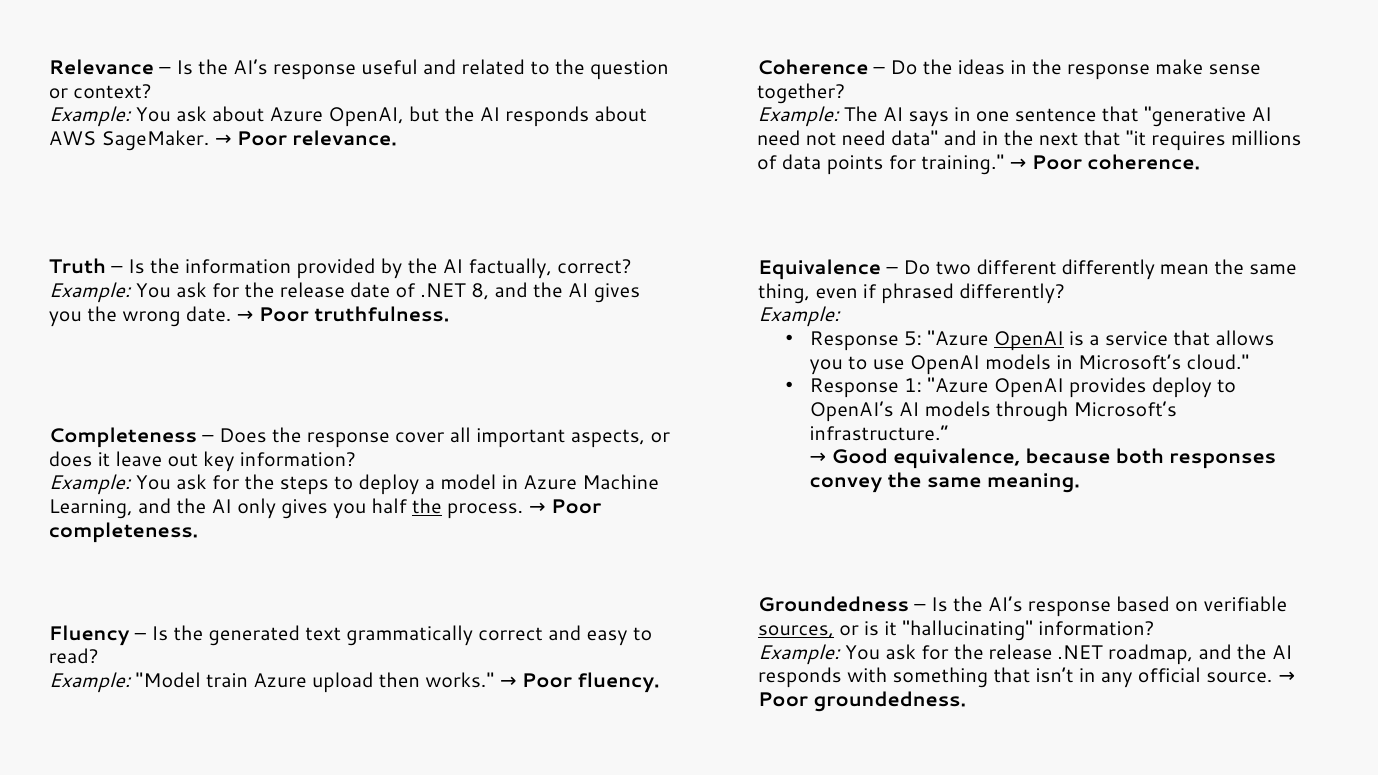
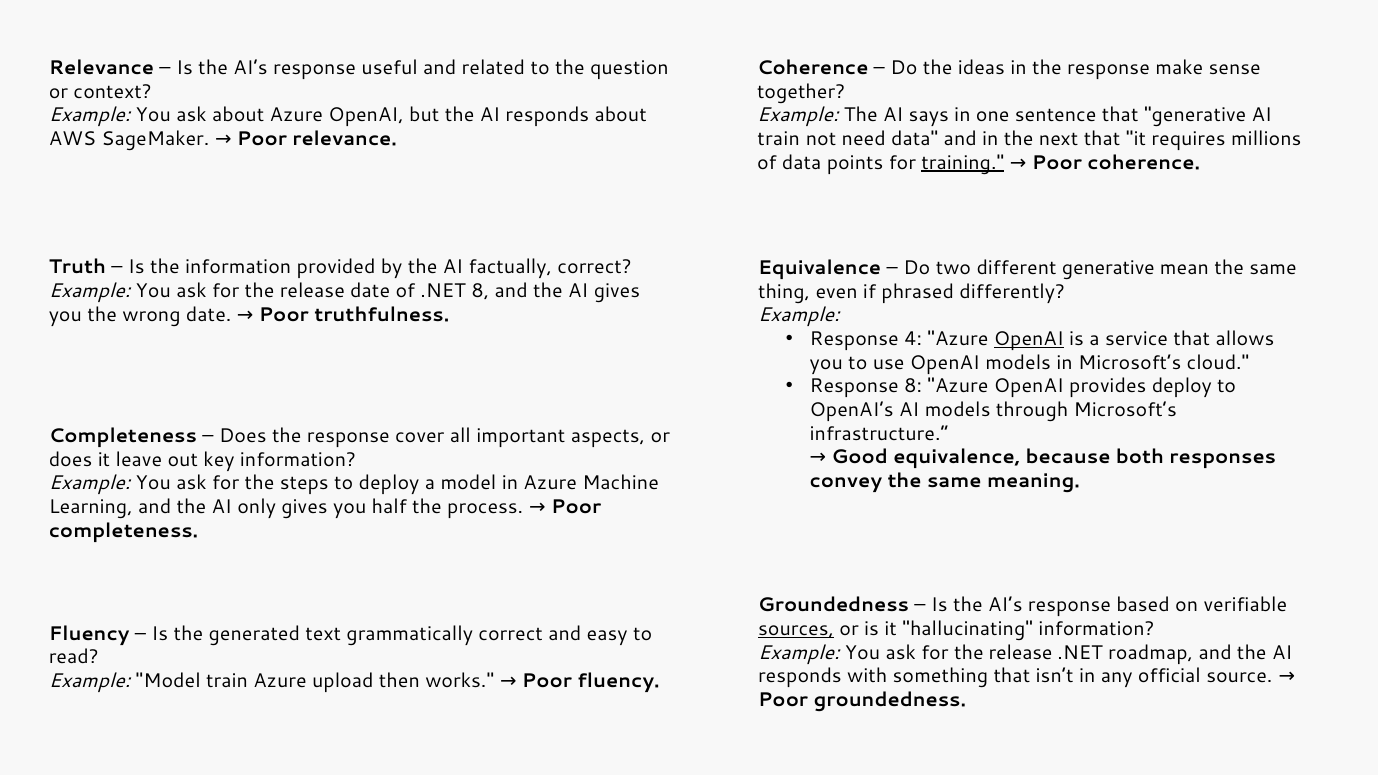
need: need -> train (779, 139)
training underline: none -> present (963, 163)
different differently: differently -> generative (1108, 268)
5: 5 -> 4 (913, 339)
Response 1: 1 -> 8 (913, 386)
the underline: present -> none (427, 507)
